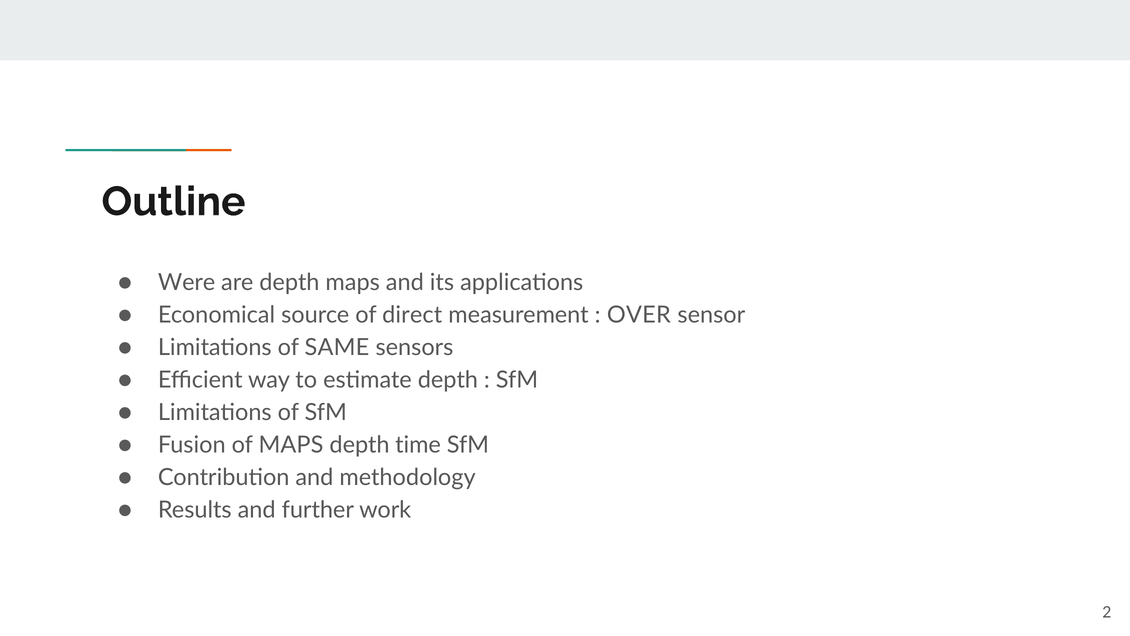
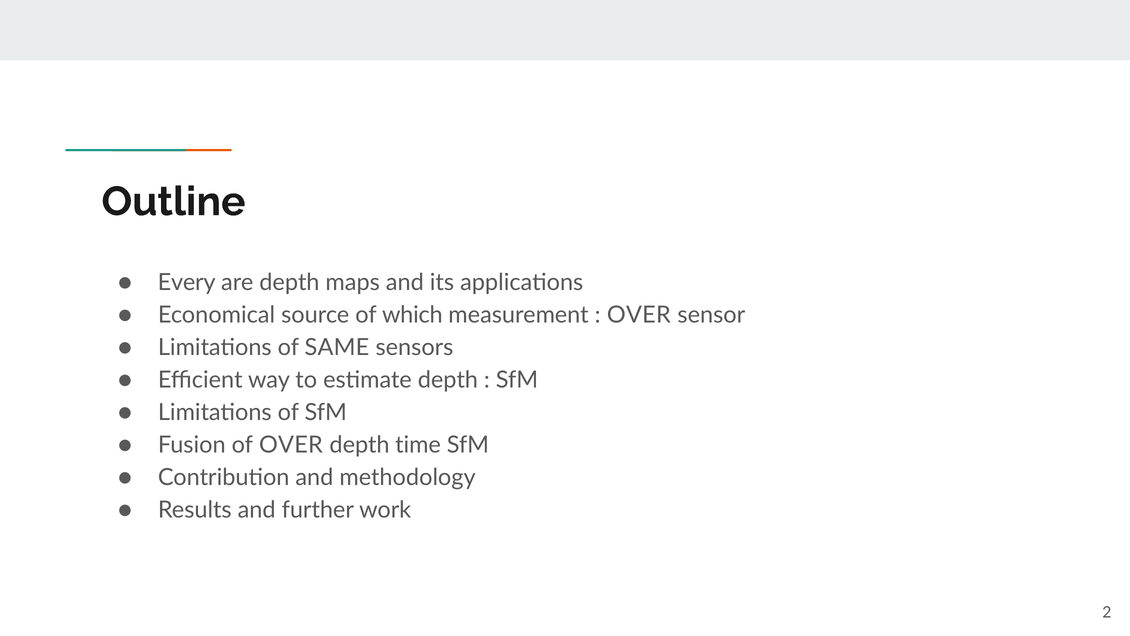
Were: Were -> Every (187, 283)
direct: direct -> which (412, 315)
of MAPS: MAPS -> OVER (291, 445)
